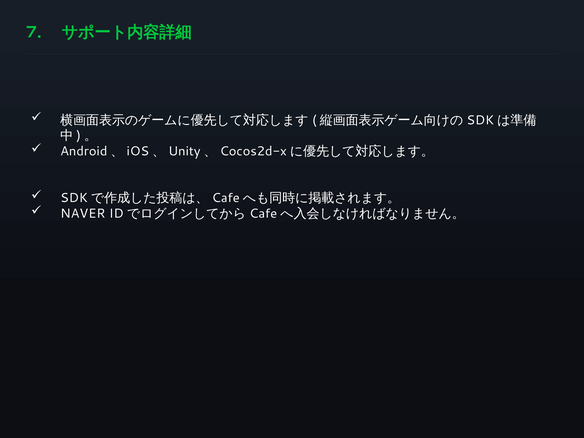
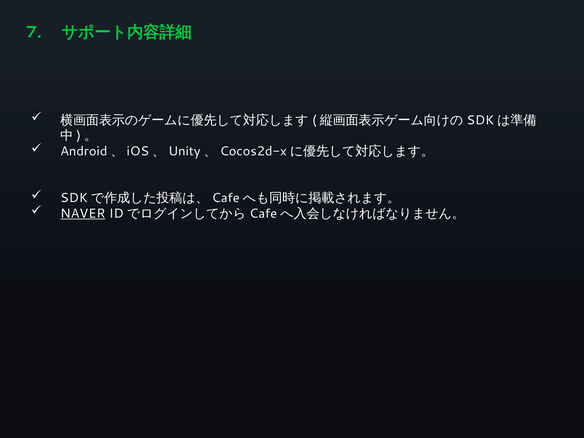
NAVER underline: none -> present (83, 213)
